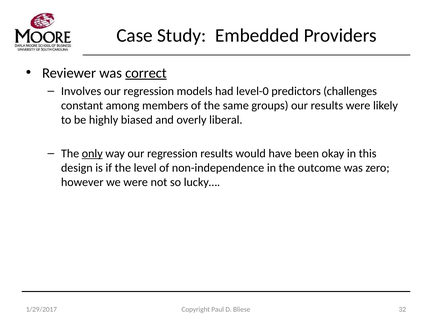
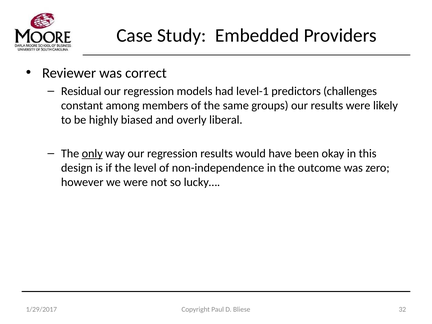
correct underline: present -> none (146, 73)
Involves: Involves -> Residual (81, 91)
level-0: level-0 -> level-1 (252, 91)
